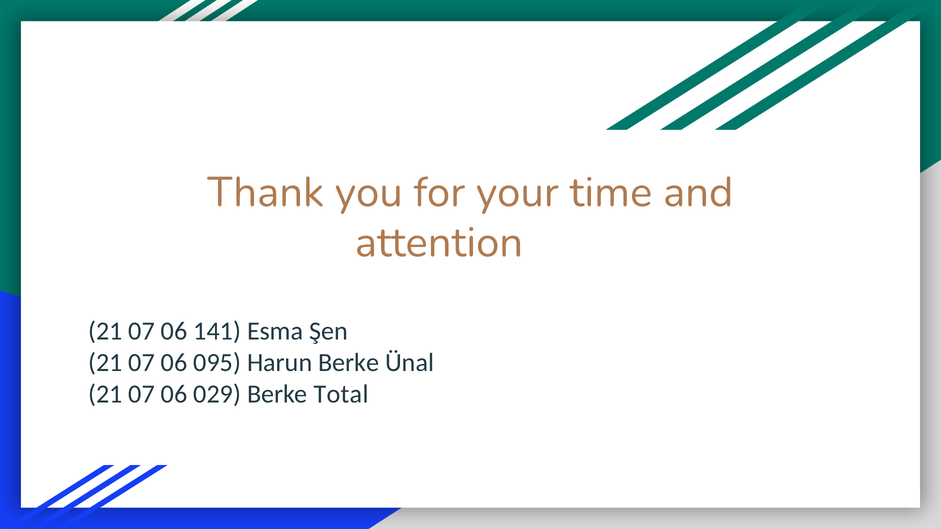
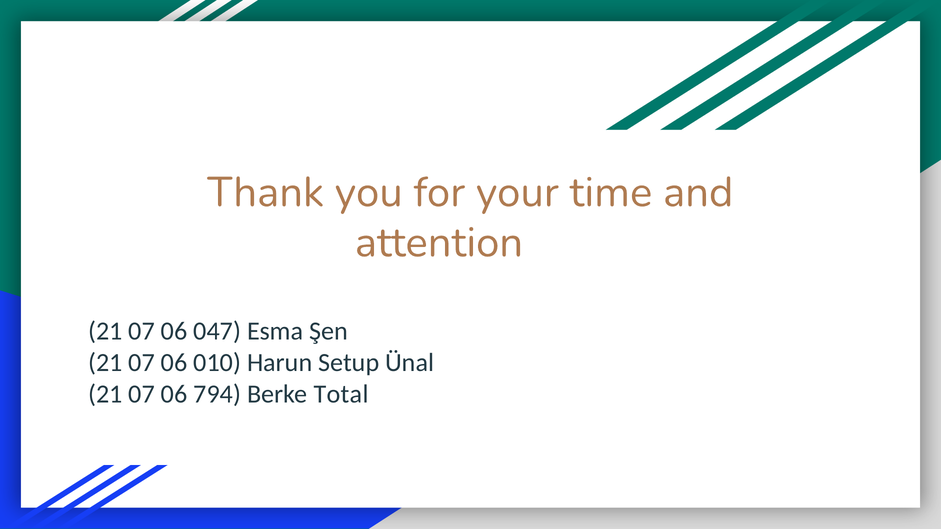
141: 141 -> 047 (217, 331)
095: 095 -> 010 (217, 363)
Harun Berke: Berke -> Setup (349, 363)
029: 029 -> 794 (217, 394)
